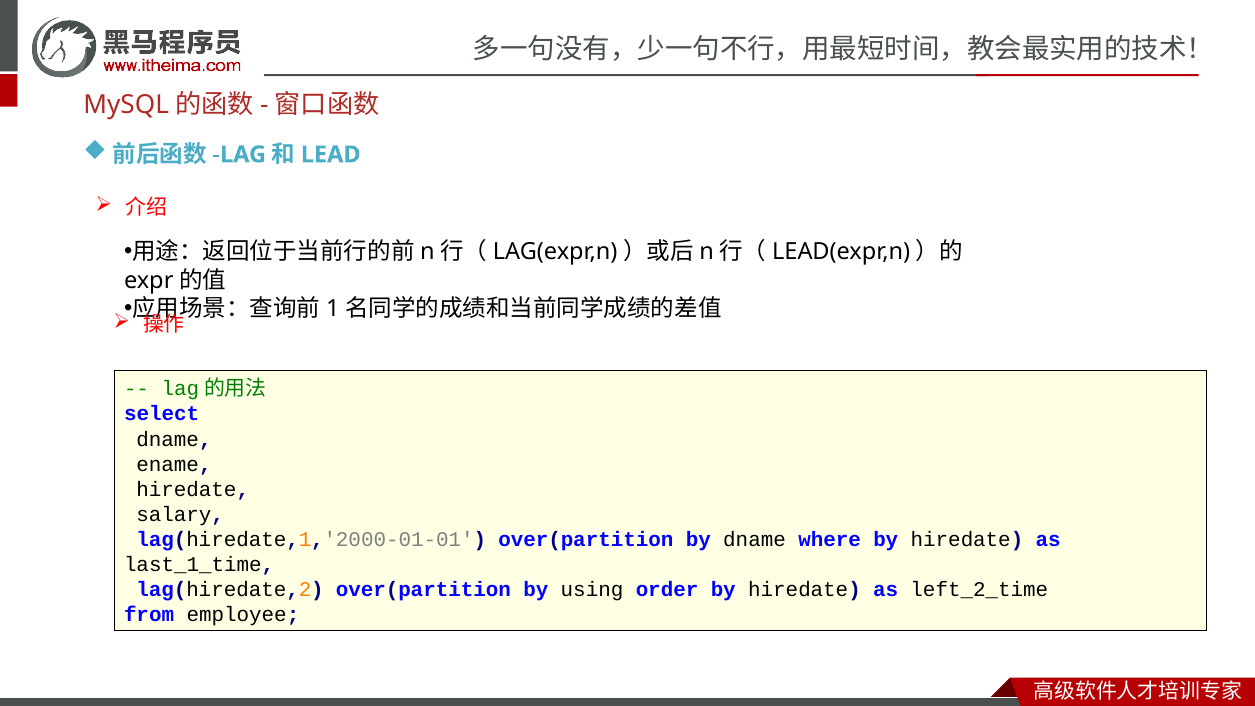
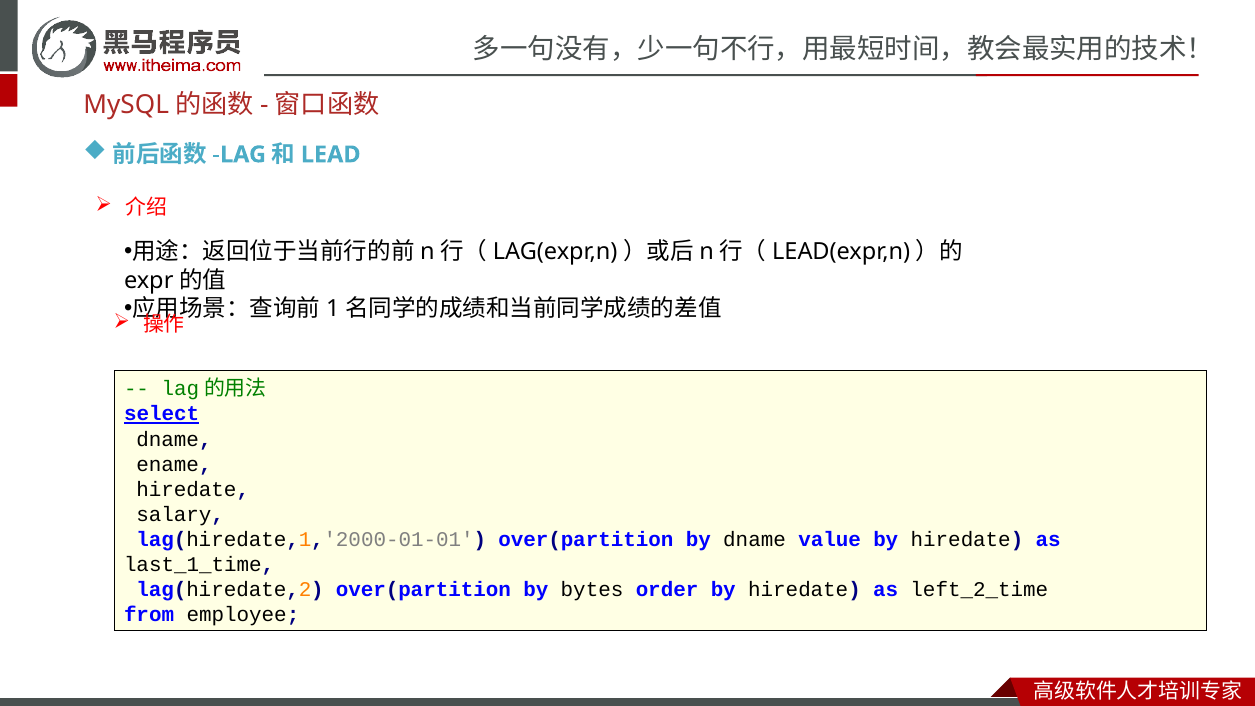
select underline: none -> present (162, 414)
where: where -> value (830, 539)
using: using -> bytes (592, 590)
